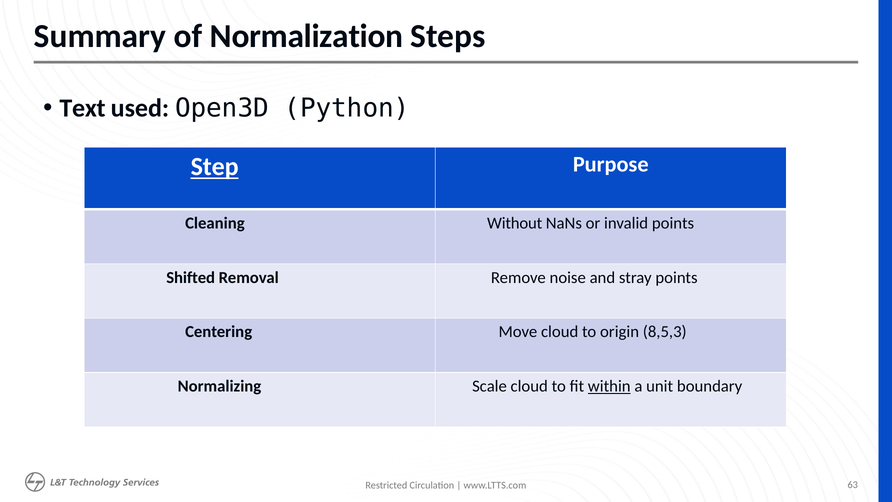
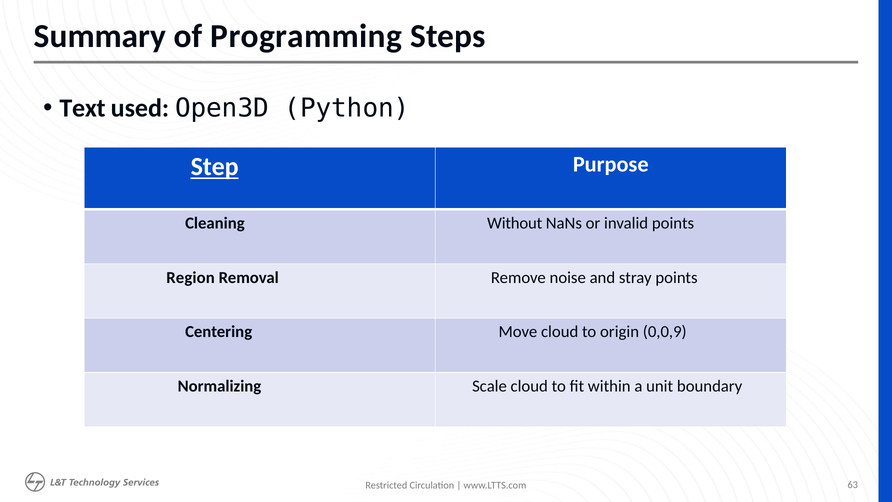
Normalization: Normalization -> Programming (306, 36)
Shifted: Shifted -> Region (191, 277)
8,5,3: 8,5,3 -> 0,0,9 (665, 332)
within underline: present -> none (609, 386)
